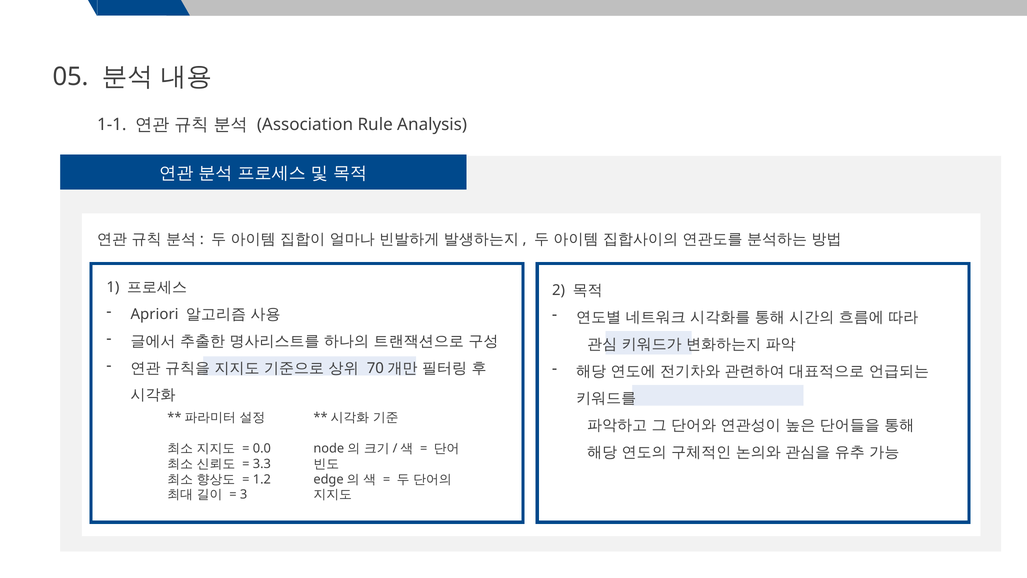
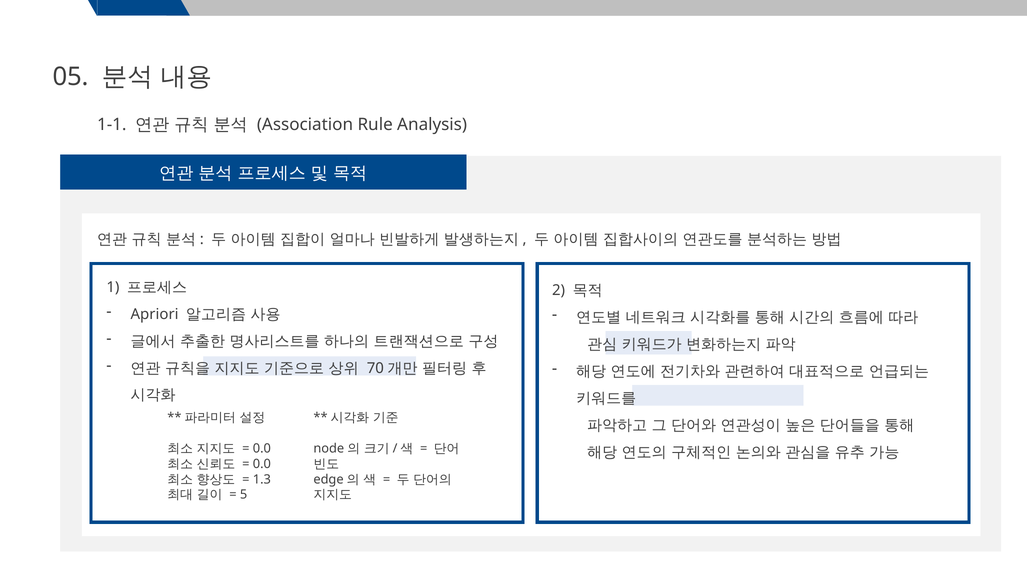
3.3: 3.3 -> 0.0 (262, 464)
1.2: 1.2 -> 1.3 (262, 479)
3: 3 -> 5 (244, 494)
